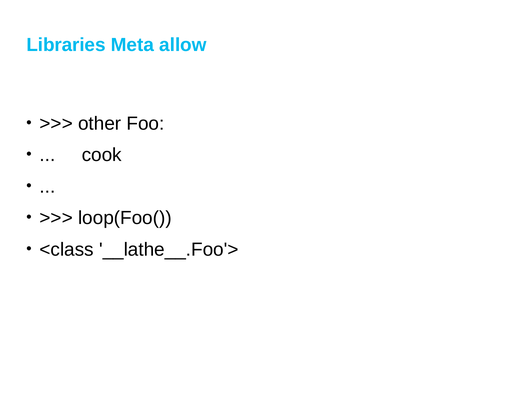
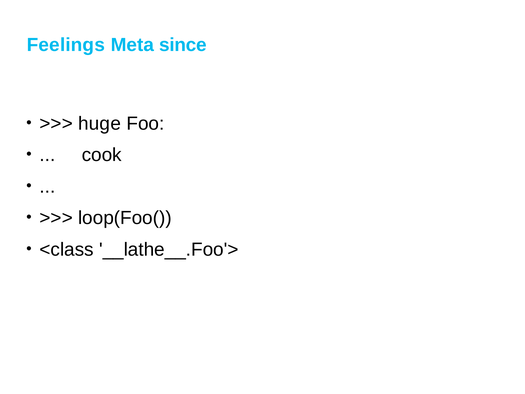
Libraries: Libraries -> Feelings (66, 45)
allow: allow -> since (183, 45)
other: other -> huge (100, 123)
